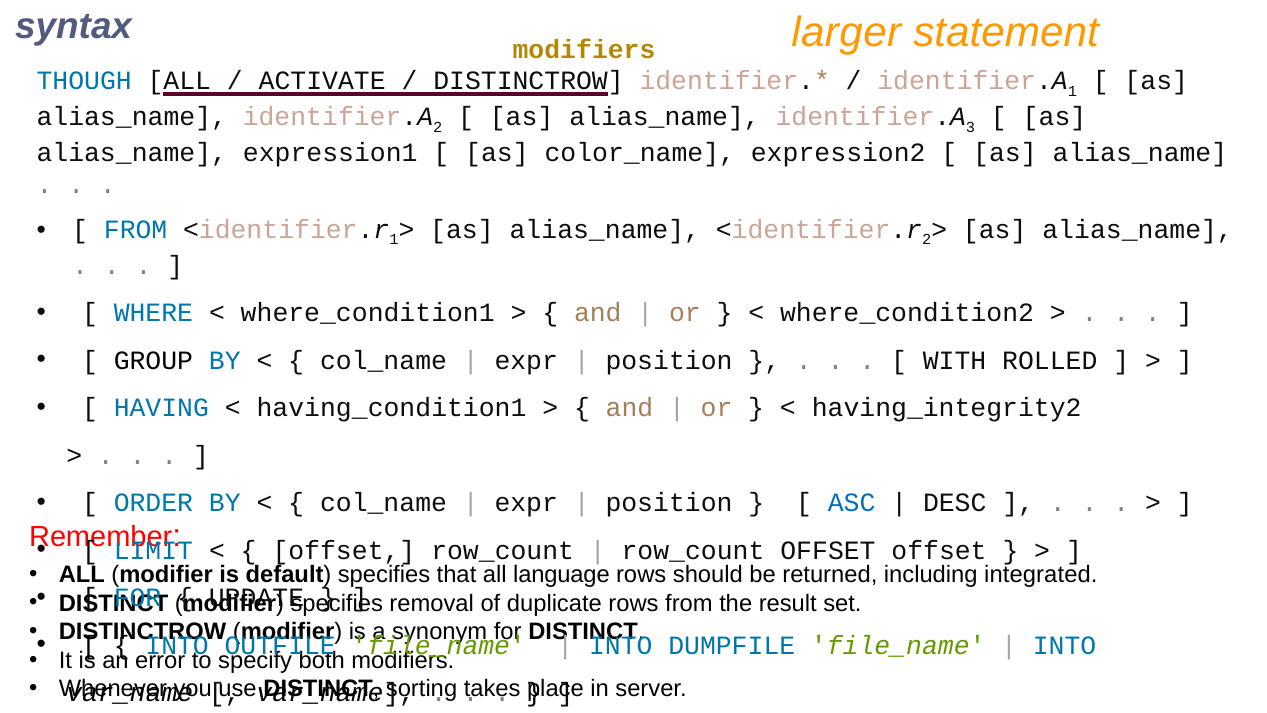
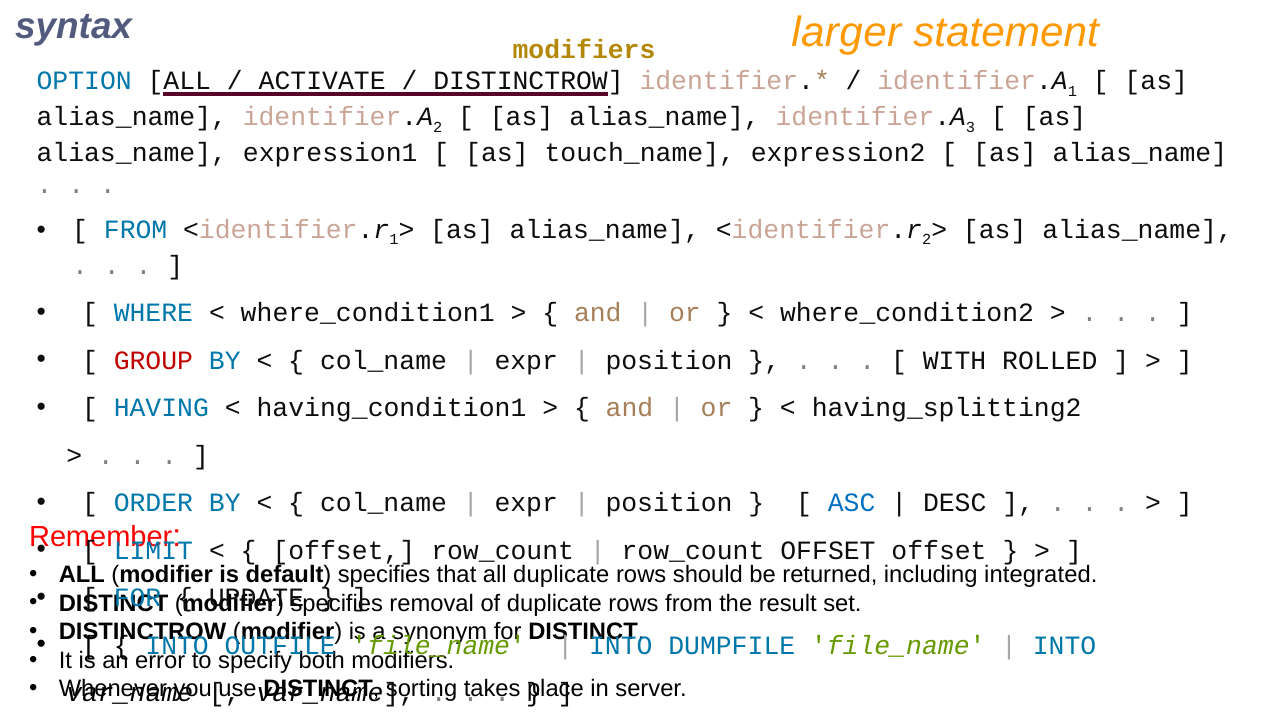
THOUGH: THOUGH -> OPTION (84, 81)
color_name: color_name -> touch_name (640, 153)
GROUP colour: black -> red (153, 360)
having_integrity2: having_integrity2 -> having_splitting2 (947, 408)
all language: language -> duplicate (561, 575)
